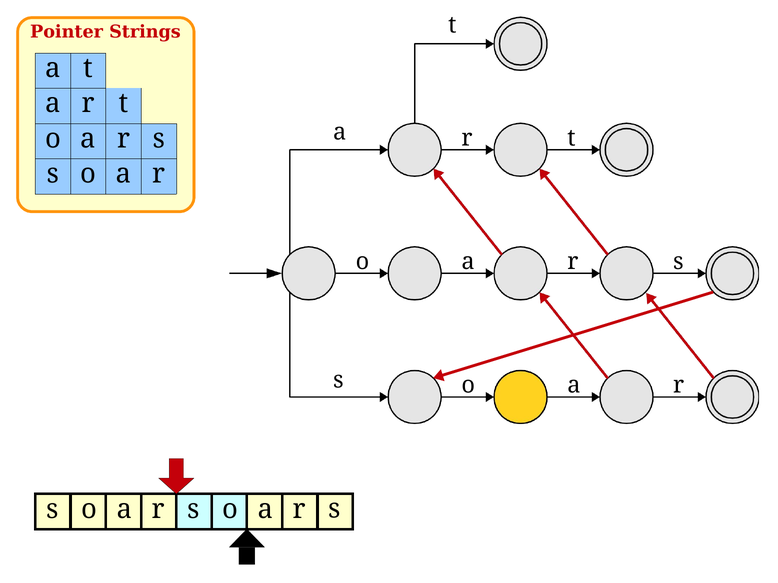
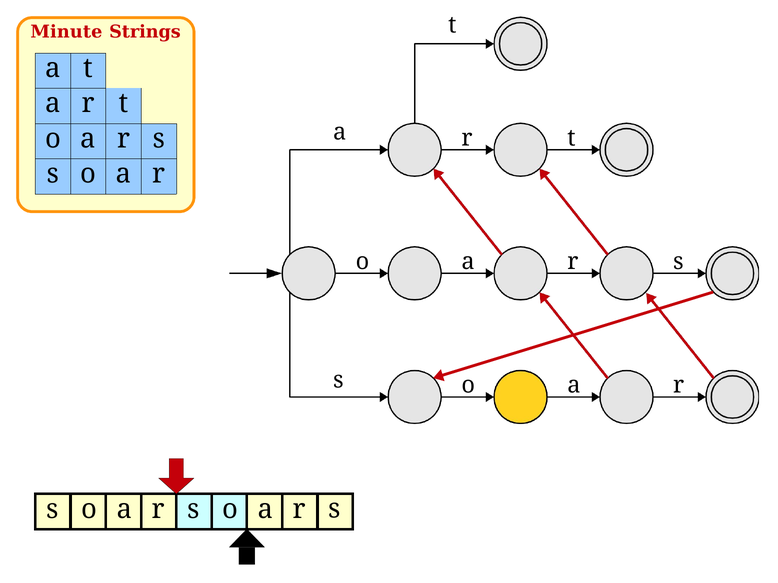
Pointer: Pointer -> Minute (66, 32)
